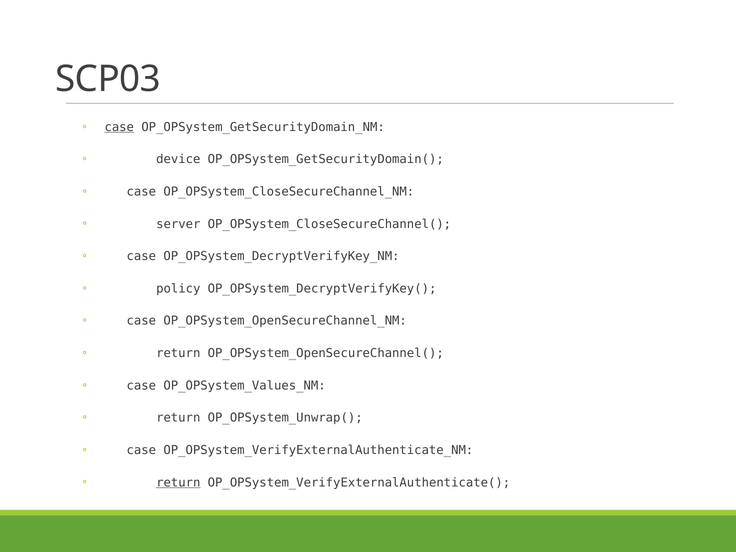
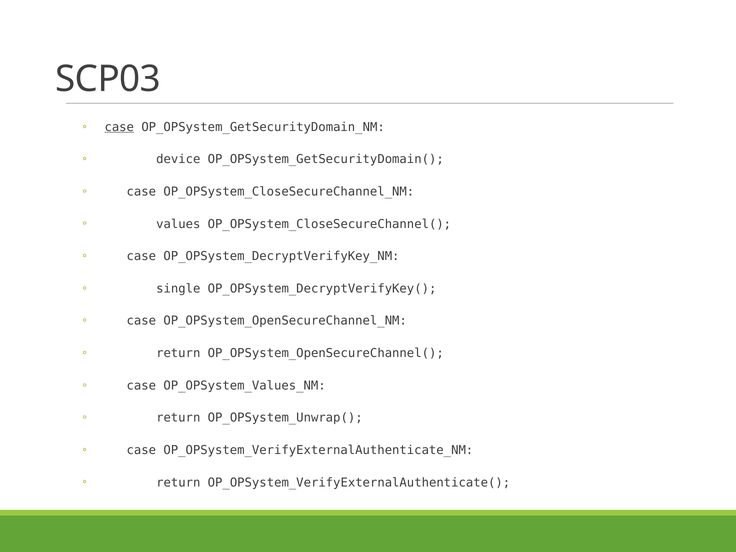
server: server -> values (178, 224)
policy: policy -> single (178, 289)
return underline: present -> none (178, 482)
